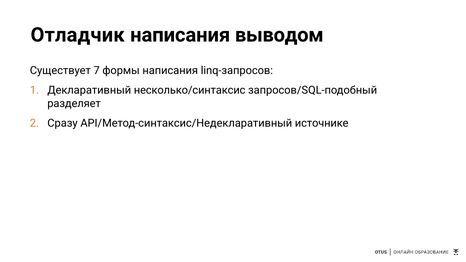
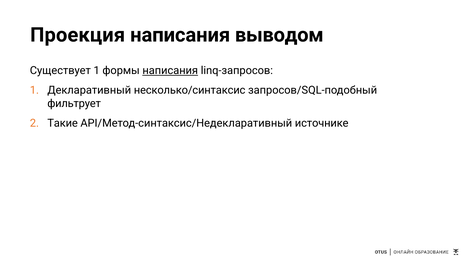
Отладчик: Отладчик -> Проекция (78, 35)
Существует 7: 7 -> 1 (97, 71)
написания underline: none -> present (170, 71)
разделяет: разделяет -> фильтрует (74, 104)
Сразу: Сразу -> Такие (63, 123)
